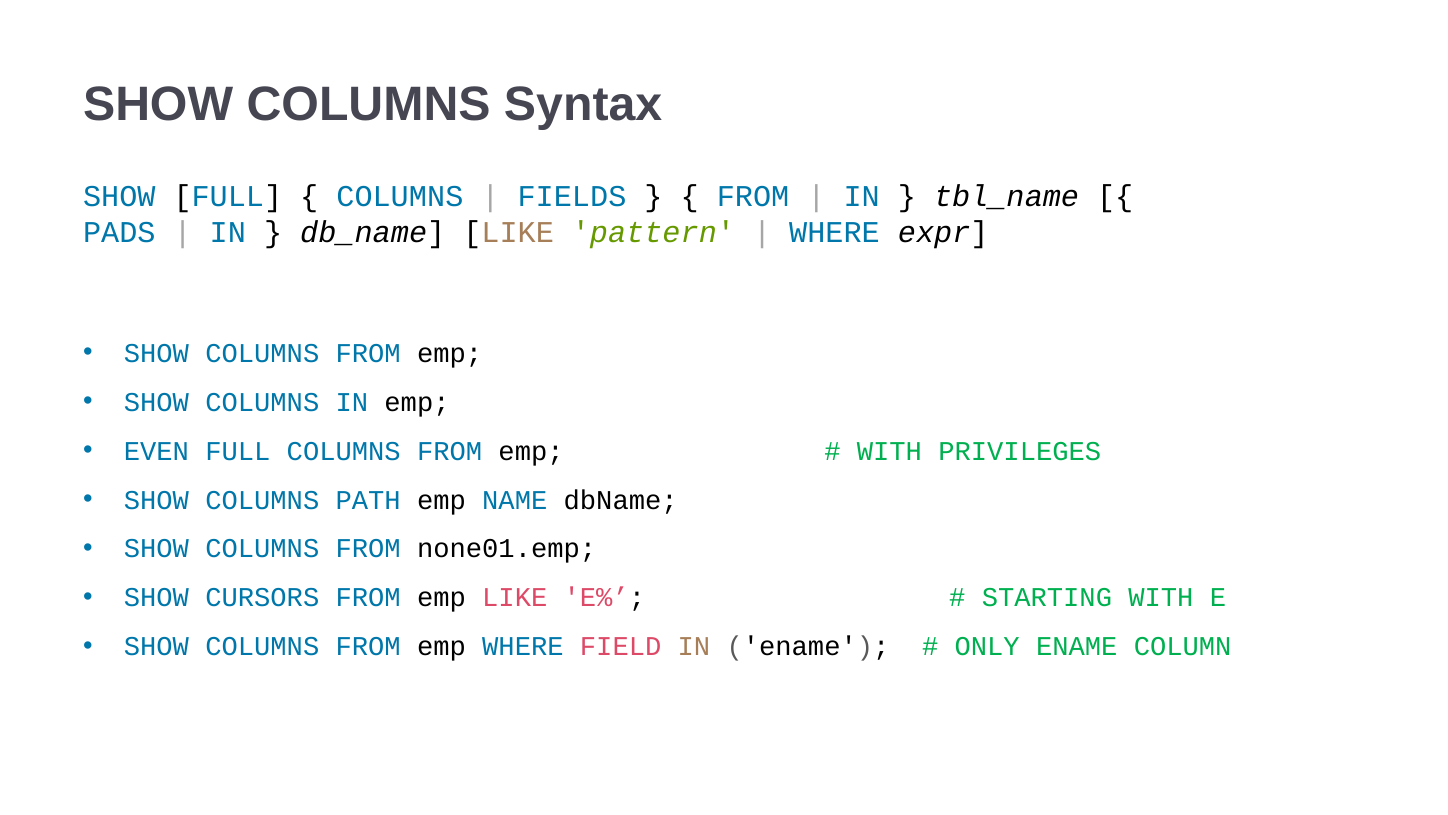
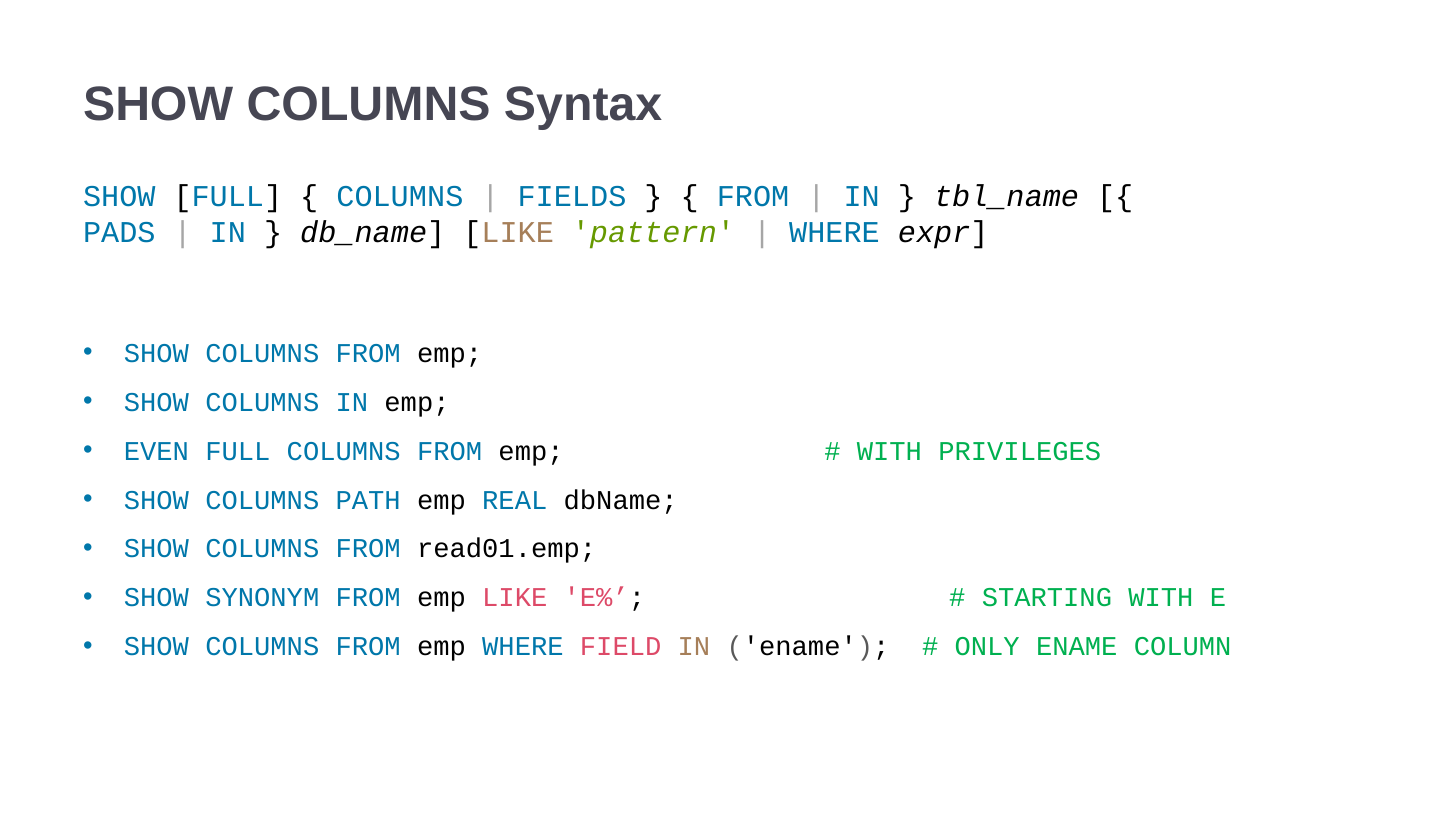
NAME: NAME -> REAL (515, 500)
none01.emp: none01.emp -> read01.emp (507, 549)
CURSORS: CURSORS -> SYNONYM (262, 597)
